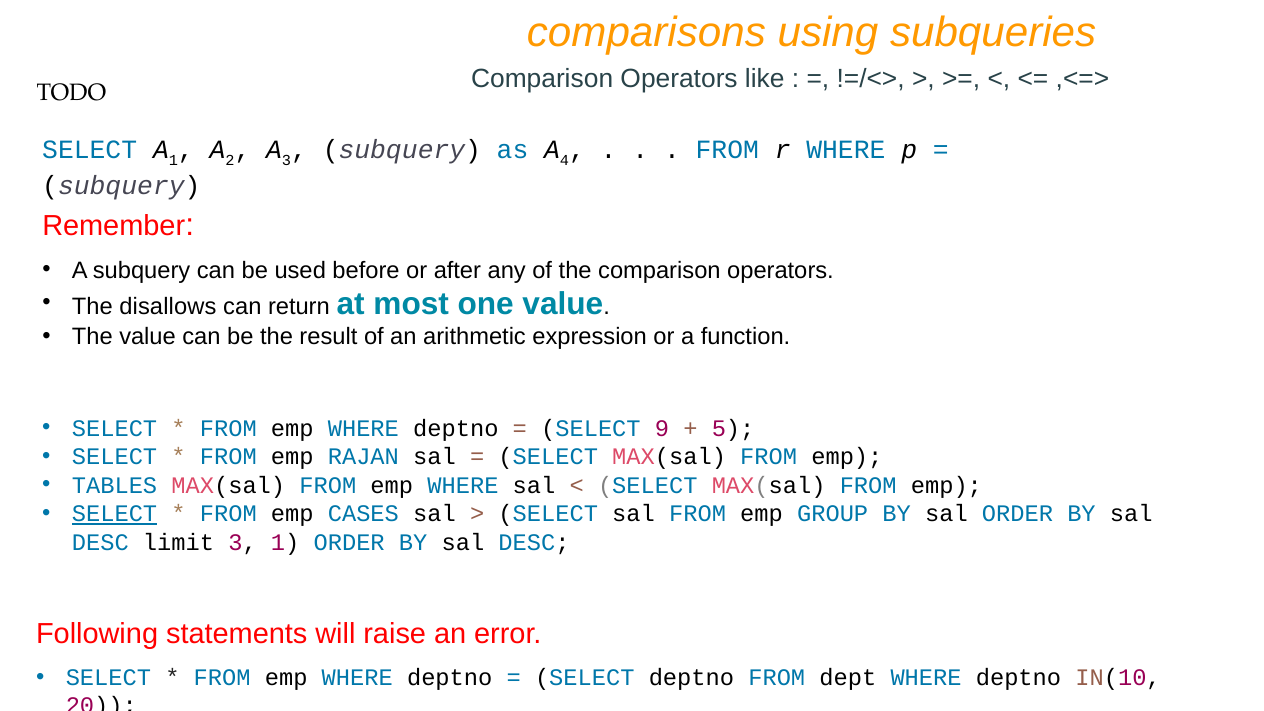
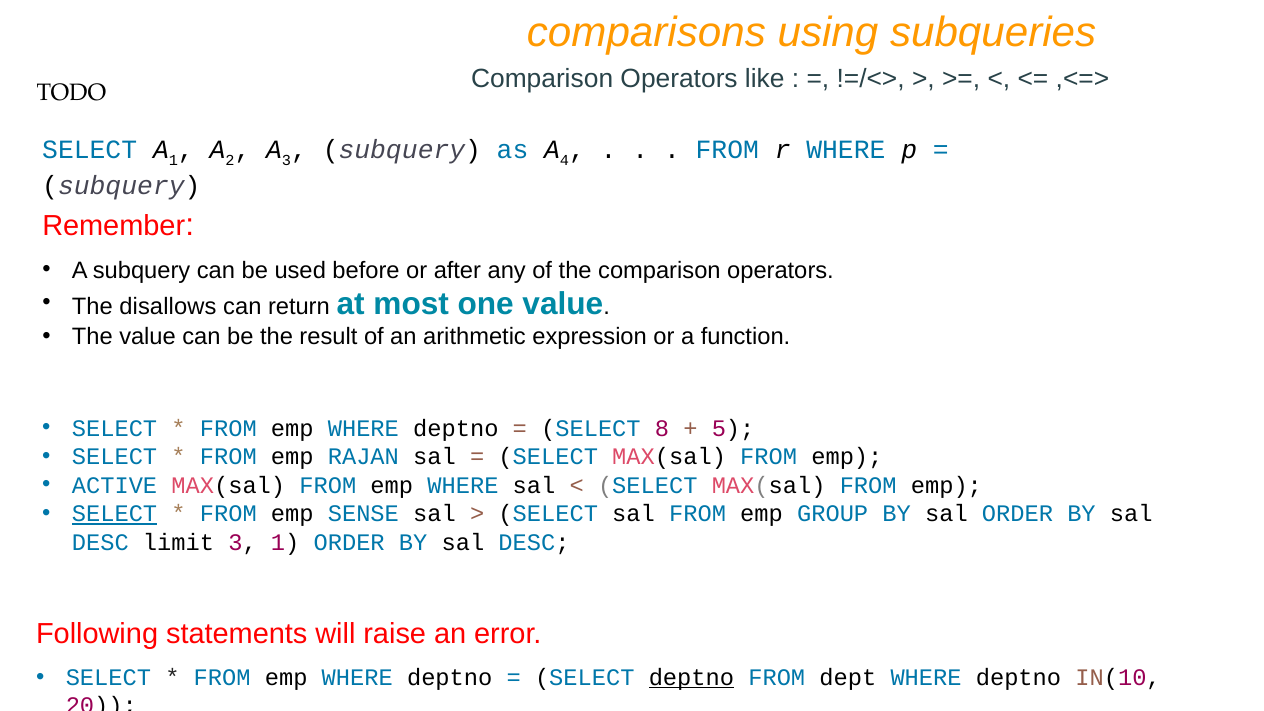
9: 9 -> 8 (662, 428)
TABLES: TABLES -> ACTIVE (115, 485)
CASES: CASES -> SENSE (363, 514)
deptno underline: none -> present (691, 677)
